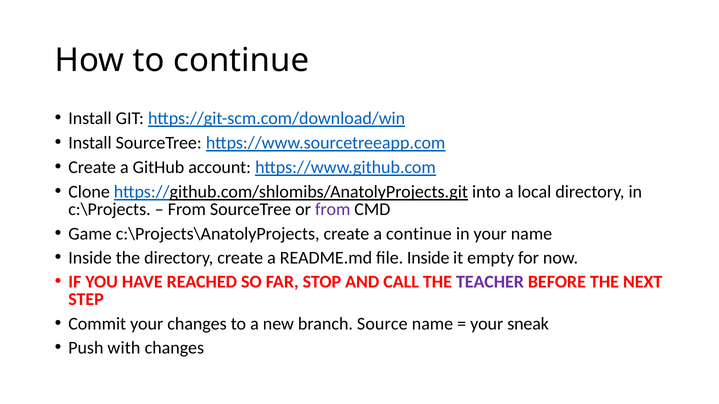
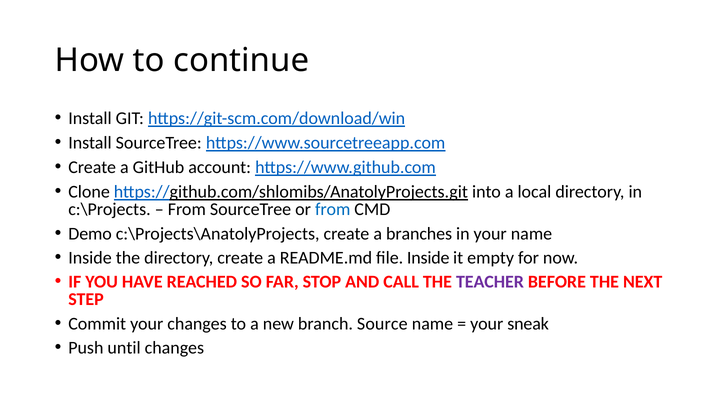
from colour: purple -> blue (333, 210)
Game: Game -> Demo (90, 234)
a continue: continue -> branches (419, 234)
with: with -> until (124, 348)
